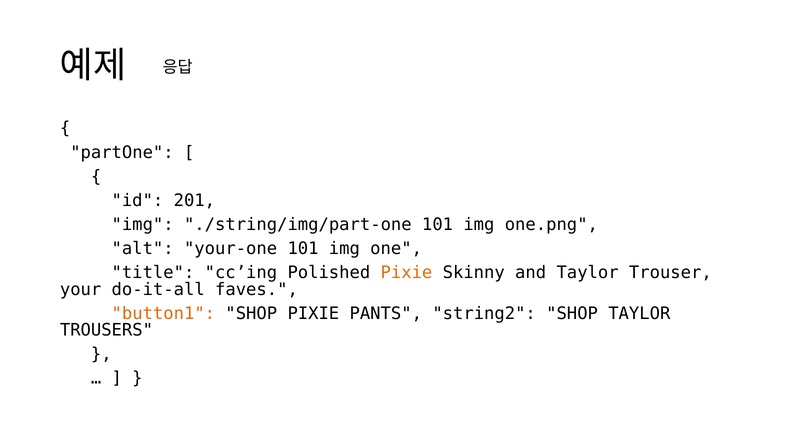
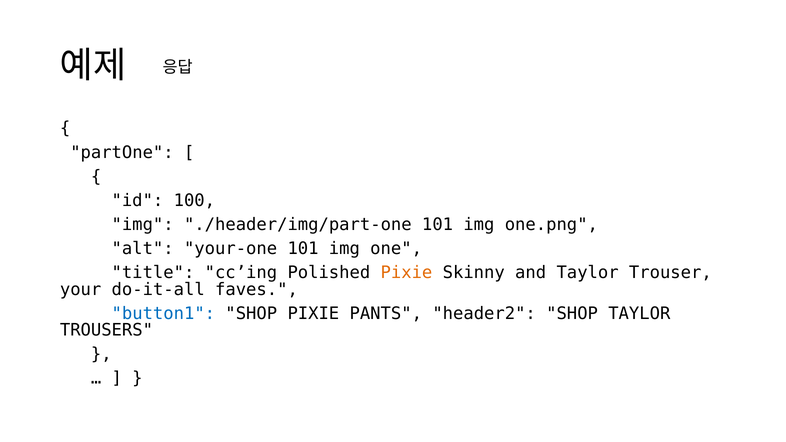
201: 201 -> 100 (194, 201)
./string/img/part-one: ./string/img/part-one -> ./header/img/part-one (298, 225)
button1 colour: orange -> blue (163, 314)
string2: string2 -> header2 (484, 314)
